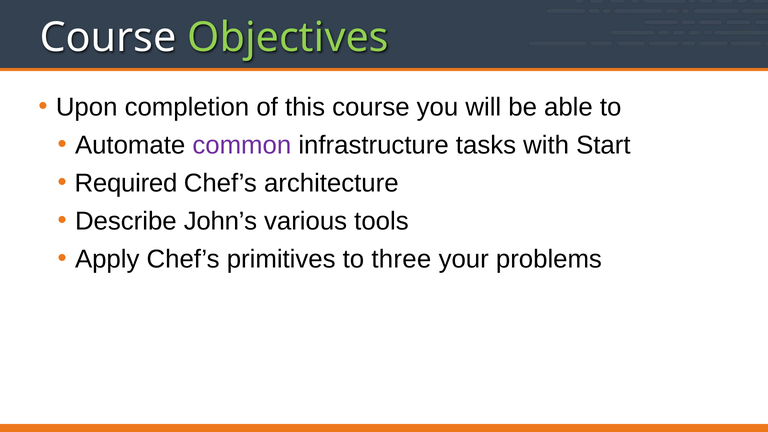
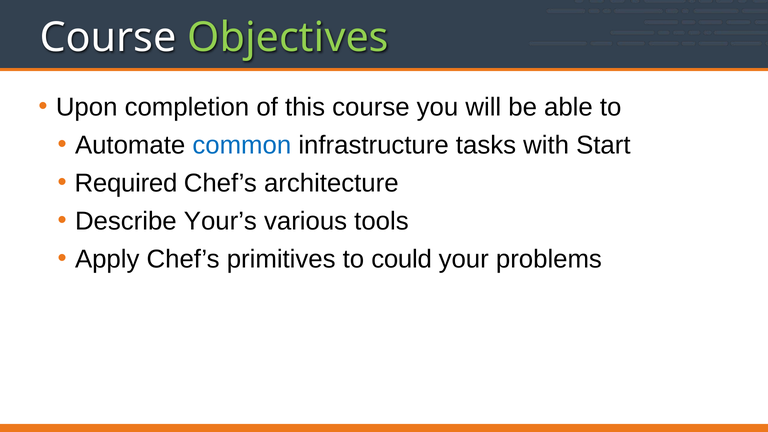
common colour: purple -> blue (242, 145)
John’s: John’s -> Your’s (220, 221)
three: three -> could (402, 259)
